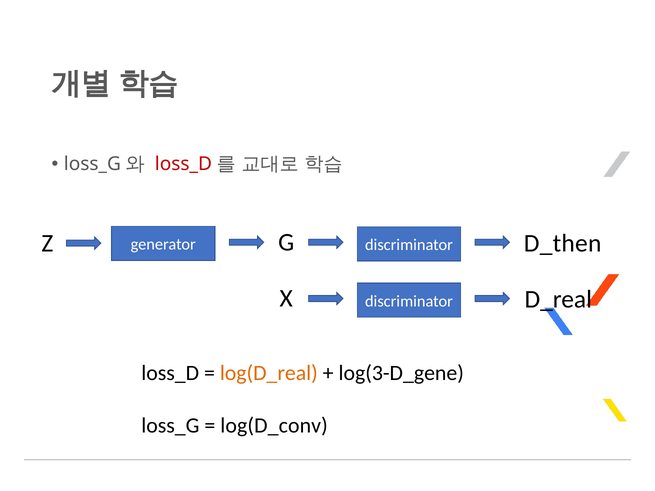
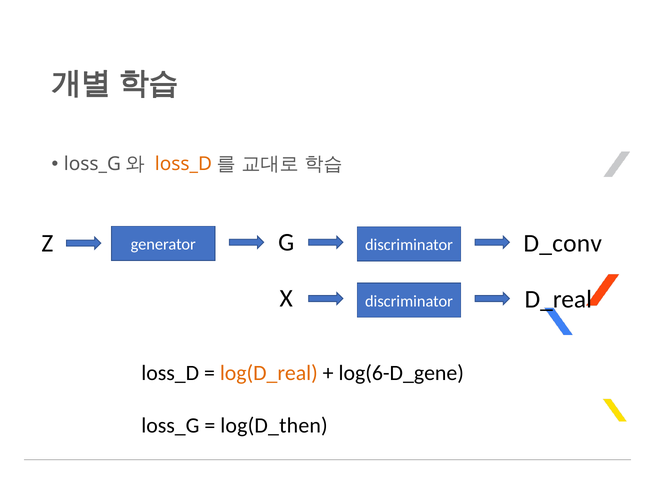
loss_D colour: red -> orange (183, 164)
D_then: D_then -> D_conv (563, 243)
log(3-D_gene: log(3-D_gene -> log(6-D_gene (401, 373)
log(D_conv: log(D_conv -> log(D_then (274, 426)
